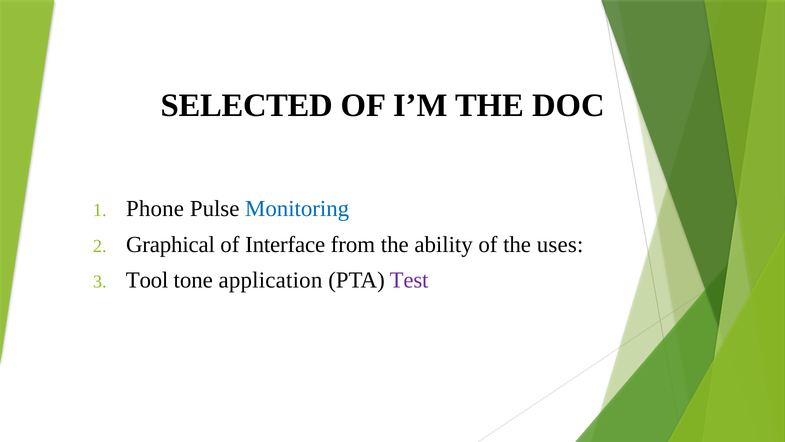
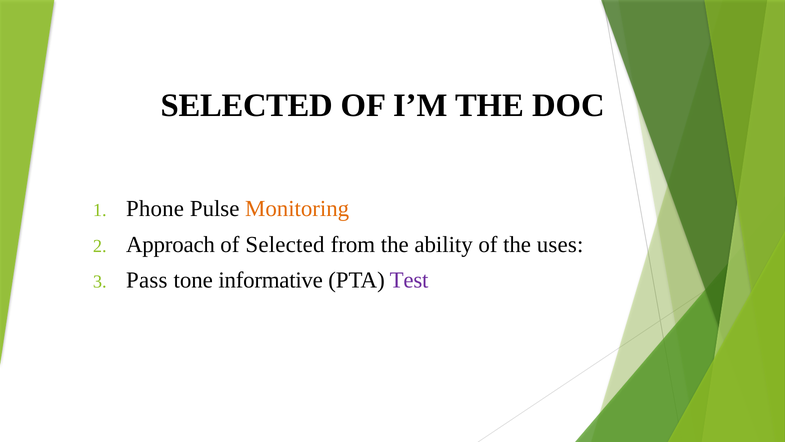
Monitoring colour: blue -> orange (297, 209)
Graphical: Graphical -> Approach (170, 244)
of Interface: Interface -> Selected (285, 244)
Tool: Tool -> Pass (147, 280)
application: application -> informative (271, 280)
